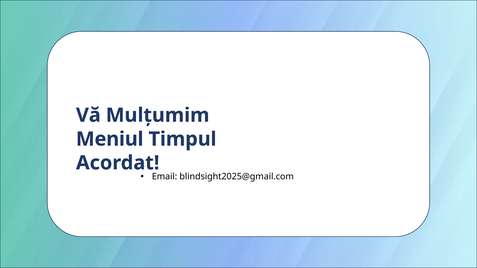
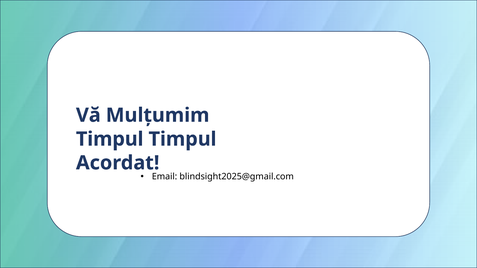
Meniul: Meniul -> Timpul (110, 139)
